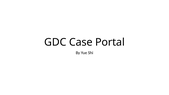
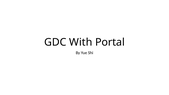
Case: Case -> With (81, 42)
